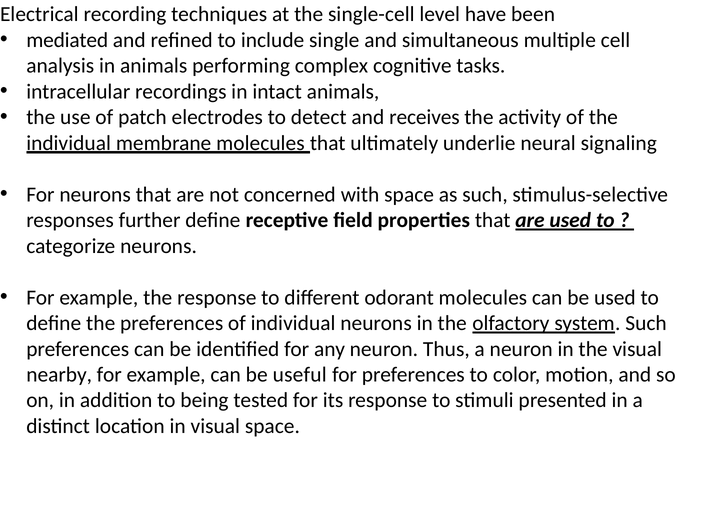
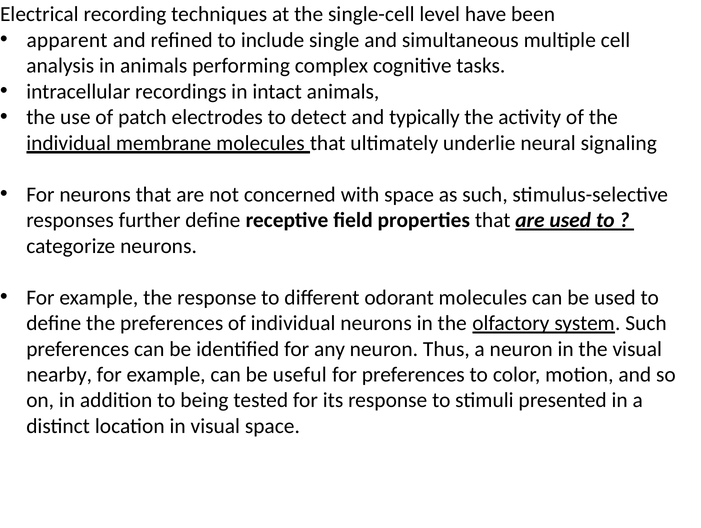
mediated: mediated -> apparent (67, 40)
receives: receives -> typically (424, 117)
